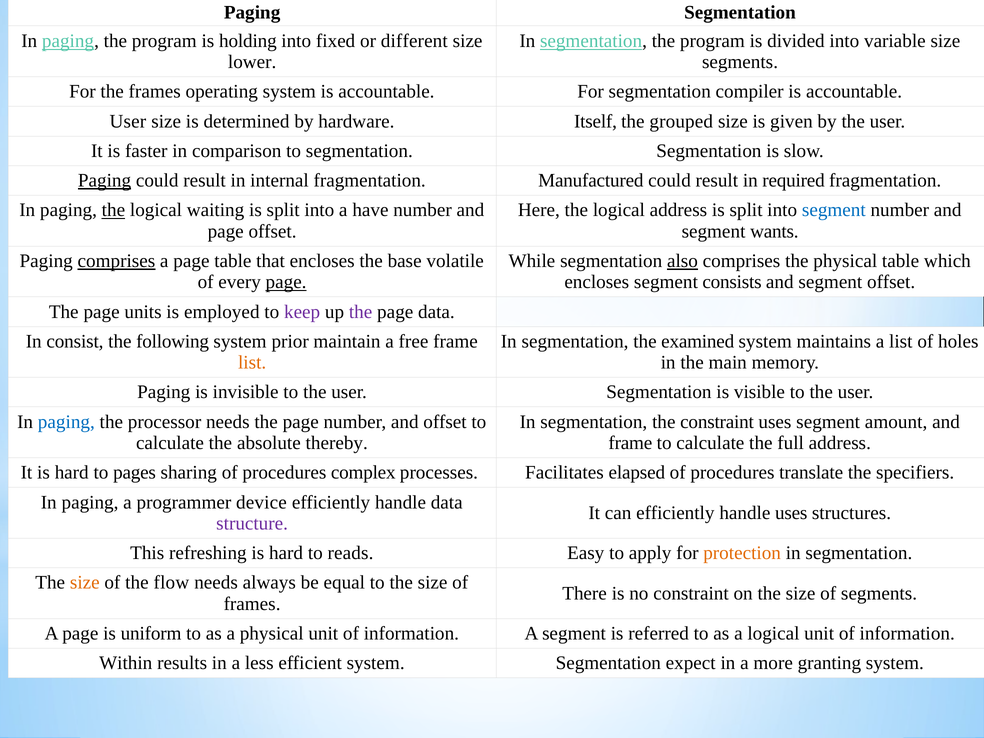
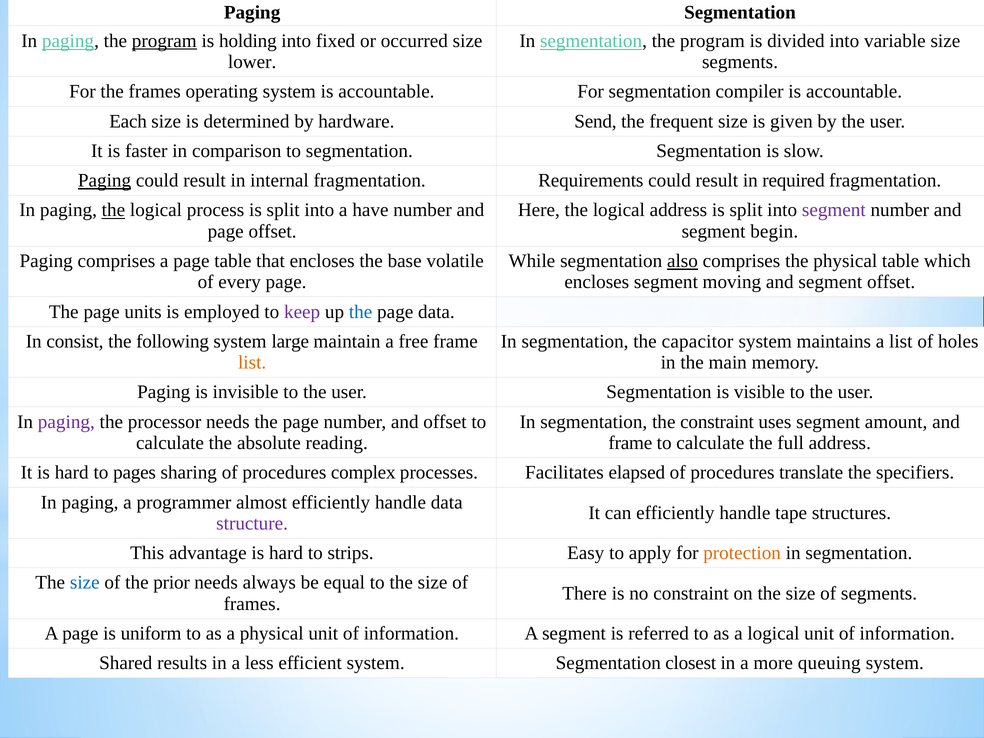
program underline: none -> present (164, 41)
different: different -> occurred (414, 41)
User: User -> Each (128, 121)
Itself: Itself -> Send (596, 121)
grouped: grouped -> frequent (681, 121)
Manufactured: Manufactured -> Requirements (591, 181)
waiting: waiting -> process (216, 210)
segment colour: blue -> purple (834, 210)
wants: wants -> begin (774, 231)
comprises underline: present -> none (116, 261)
page underline: present -> none (286, 282)
consists: consists -> moving (732, 282)
the colour: purple -> blue (361, 312)
prior: prior -> large (290, 341)
examined: examined -> capacitor (698, 341)
paging colour: blue -> purple (66, 422)
thereby: thereby -> reading (337, 443)
device: device -> almost (262, 502)
handle uses: uses -> tape (791, 513)
refreshing: refreshing -> advantage (208, 553)
reads: reads -> strips (351, 553)
size colour: orange -> blue (85, 583)
flow: flow -> prior (172, 583)
Within: Within -> Shared (126, 663)
expect: expect -> closest (691, 663)
granting: granting -> queuing (829, 663)
